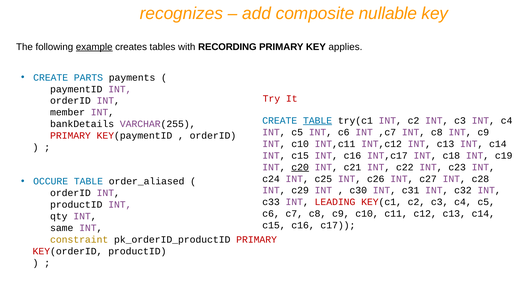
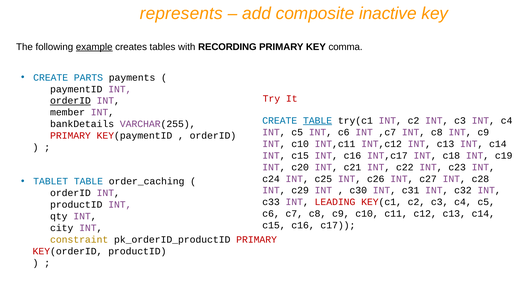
recognizes: recognizes -> represents (181, 13)
nullable: nullable -> inactive (388, 13)
applies: applies -> comma (346, 47)
orderID underline: none -> present (70, 101)
c20 underline: present -> none (300, 167)
OCCURE: OCCURE -> TABLET (51, 181)
order_aliased: order_aliased -> order_caching (147, 181)
same: same -> city (62, 228)
